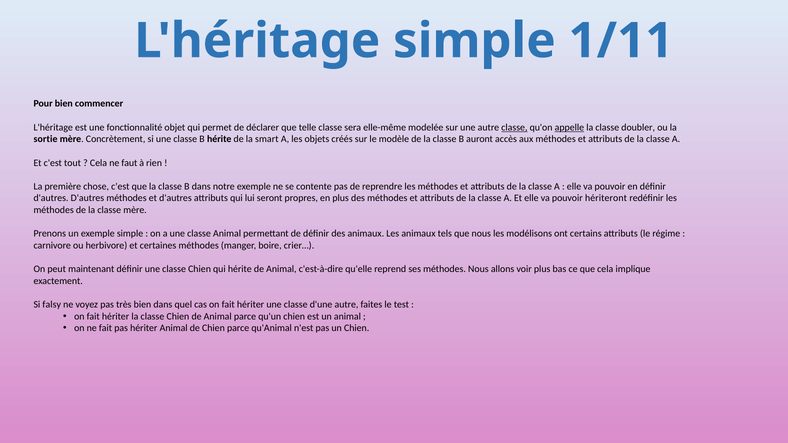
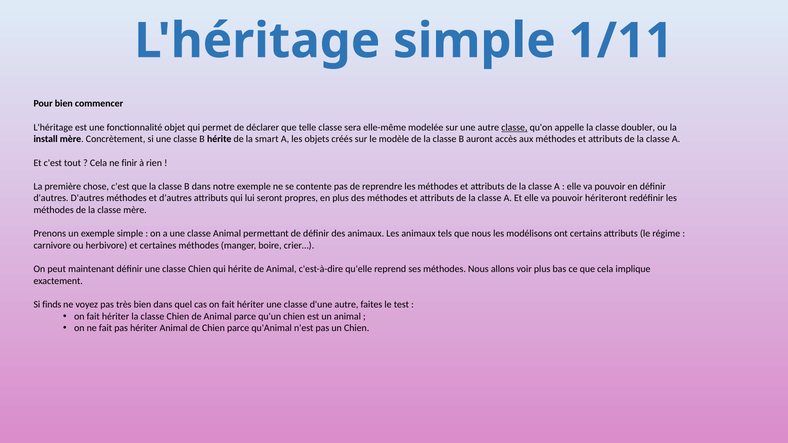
appelle underline: present -> none (569, 127)
sortie: sortie -> install (46, 139)
faut: faut -> finir (129, 163)
falsy: falsy -> finds (52, 305)
